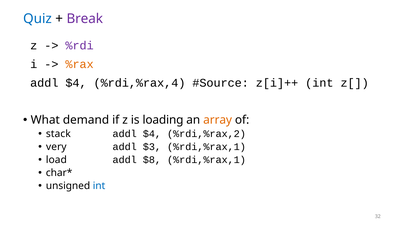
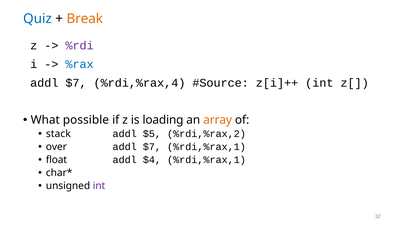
Break colour: purple -> orange (85, 19)
%rax colour: orange -> blue (80, 64)
$4: $4 -> $7 (76, 83)
demand: demand -> possible (86, 120)
$4: $4 -> $5 (152, 134)
very: very -> over (56, 147)
$3: $3 -> $7 (152, 147)
load: load -> float (56, 160)
$8: $8 -> $4 (152, 160)
int colour: blue -> purple (99, 186)
